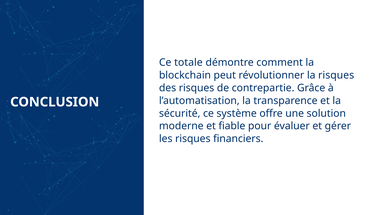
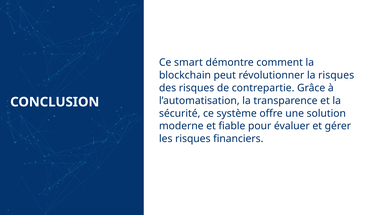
totale: totale -> smart (188, 62)
